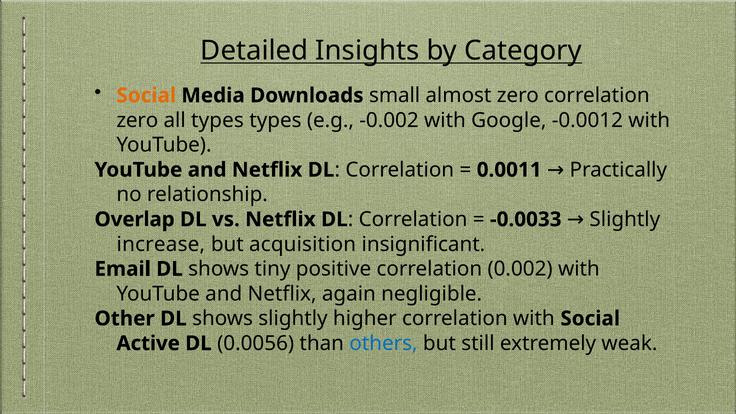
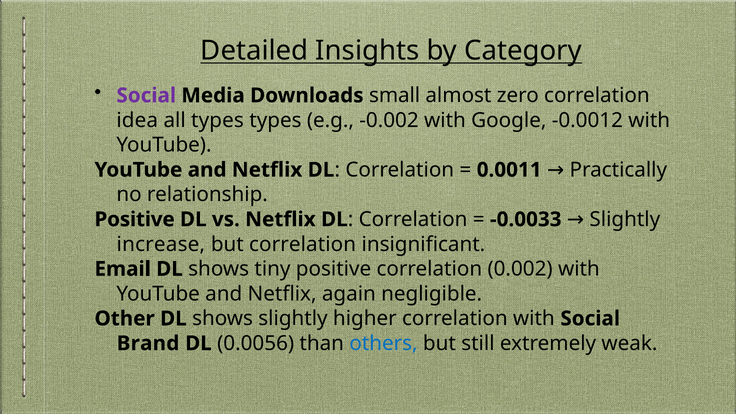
Social colour: orange -> purple (146, 95)
zero: zero -> idea (137, 120)
Overlap: Overlap -> Positive (135, 219)
but acquisition: acquisition -> correlation (303, 244)
Active: Active -> Brand (148, 343)
